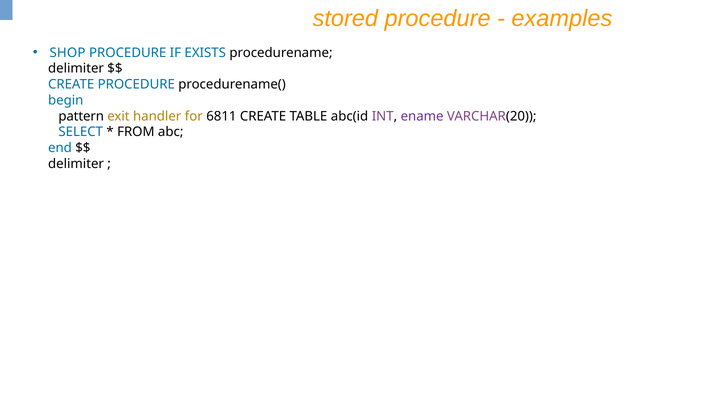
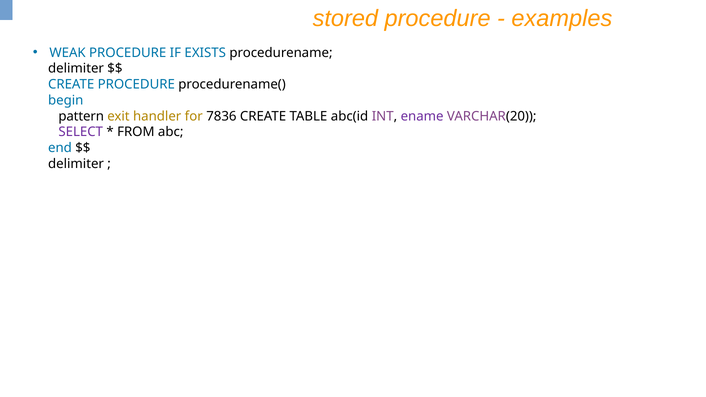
SHOP: SHOP -> WEAK (68, 53)
6811: 6811 -> 7836 (221, 116)
SELECT colour: blue -> purple (81, 132)
